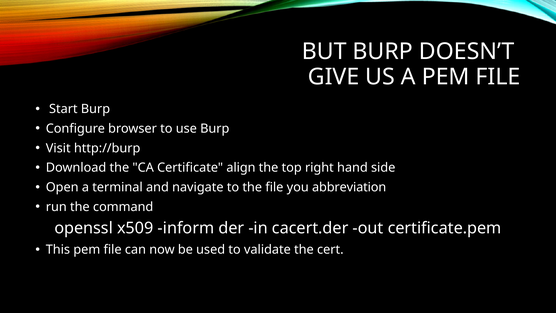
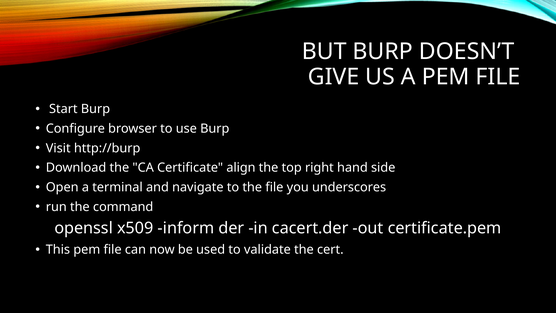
abbreviation: abbreviation -> underscores (349, 187)
